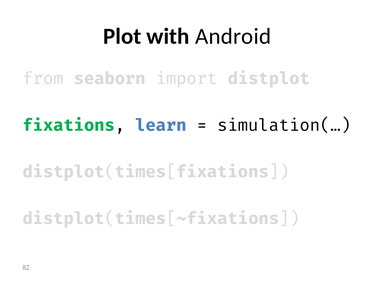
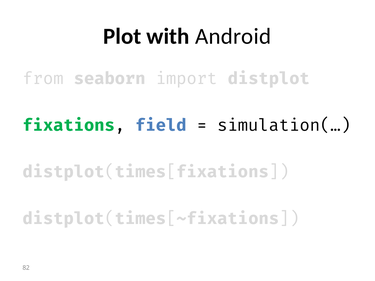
learn: learn -> field (161, 125)
